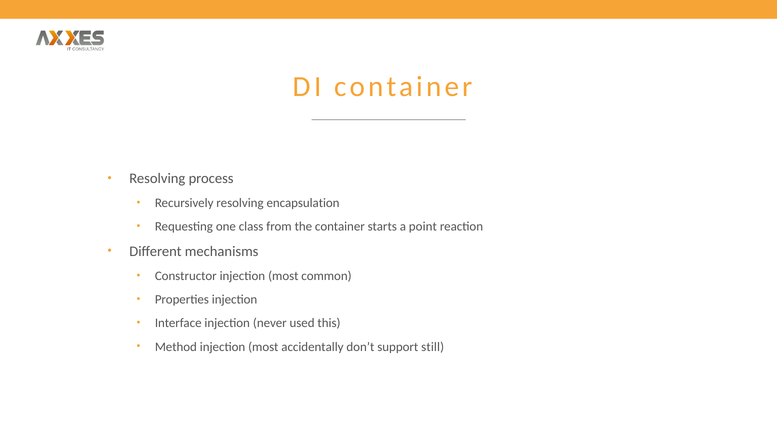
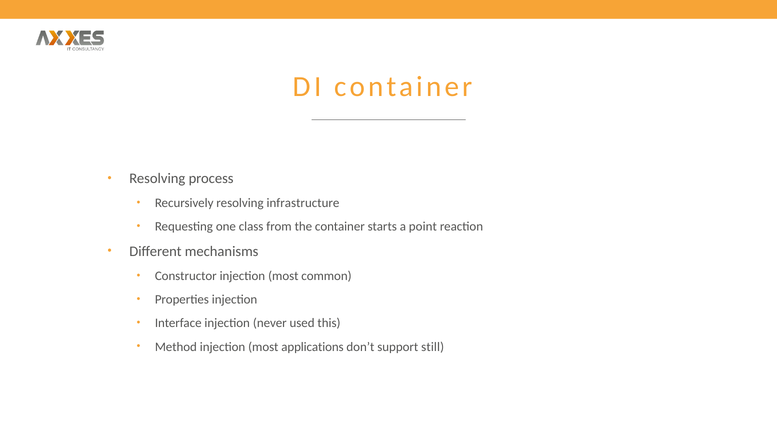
encapsulation: encapsulation -> infrastructure (303, 203)
accidentally: accidentally -> applications (312, 347)
